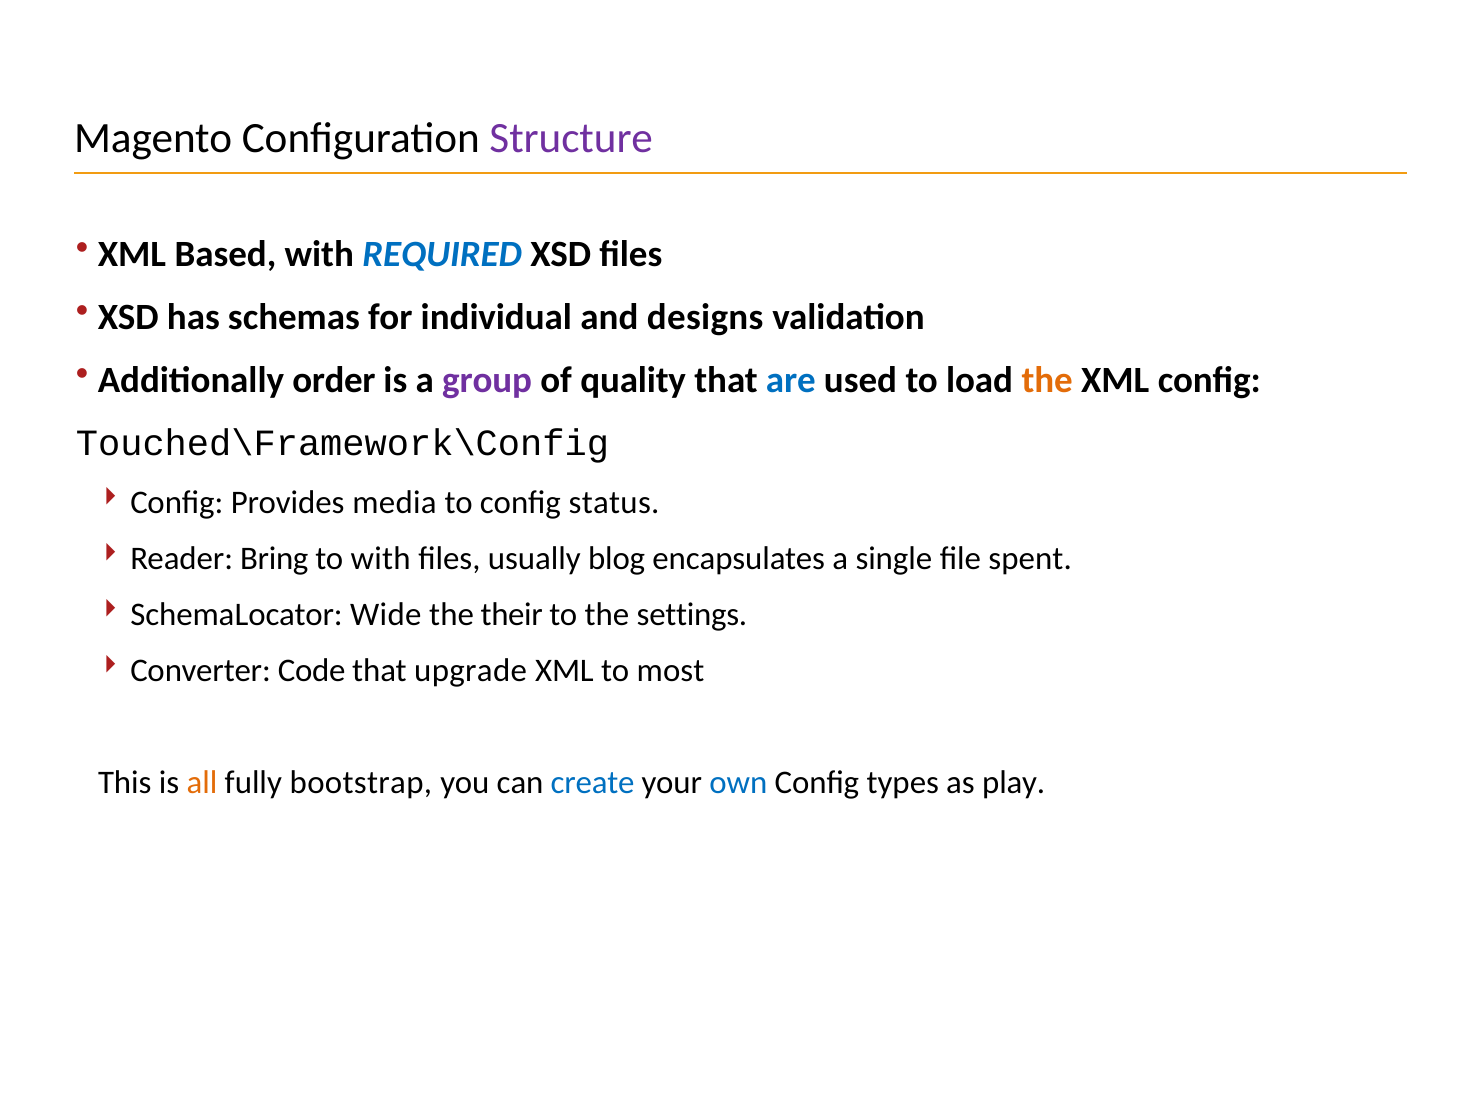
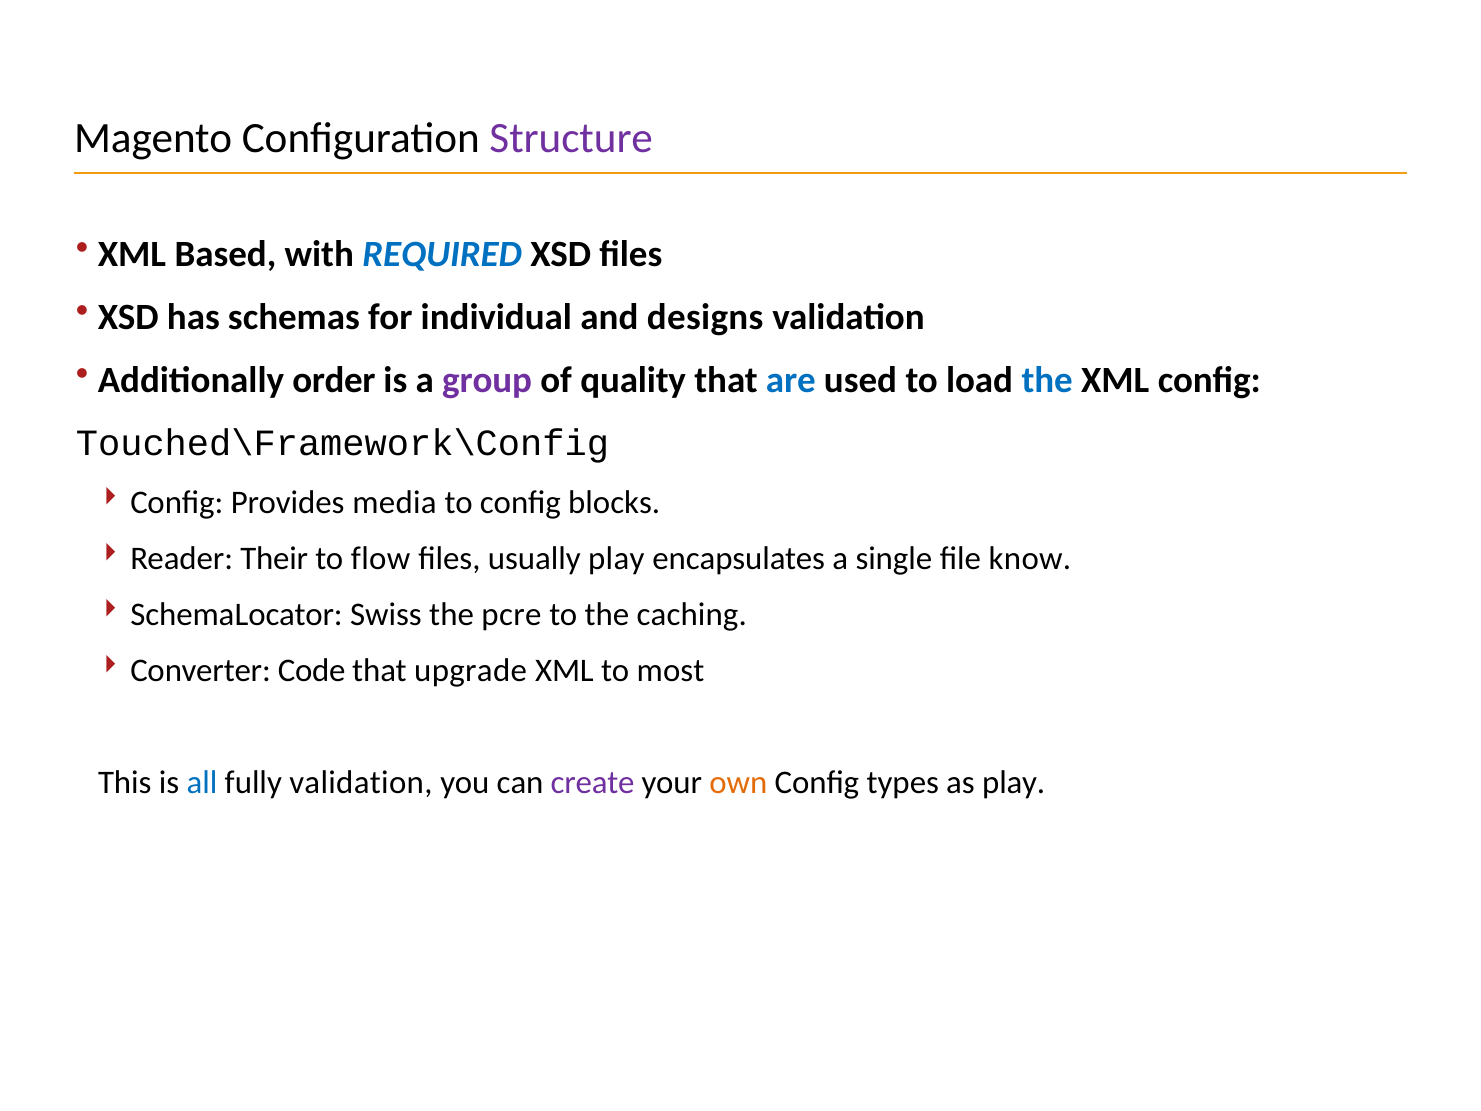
the colour: orange -> blue (1047, 380)
status: status -> blocks (614, 503)
Bring: Bring -> Their (274, 559)
to with: with -> flow (381, 559)
usually blog: blog -> play (616, 559)
spent: spent -> know (1030, 559)
Wide: Wide -> Swiss (386, 614)
their: their -> pcre (511, 614)
settings: settings -> caching (692, 614)
all colour: orange -> blue (202, 782)
fully bootstrap: bootstrap -> validation (361, 782)
create colour: blue -> purple (593, 782)
own colour: blue -> orange (738, 782)
